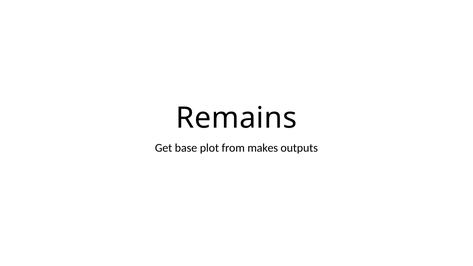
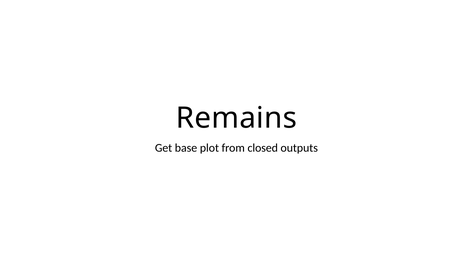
makes: makes -> closed (263, 148)
